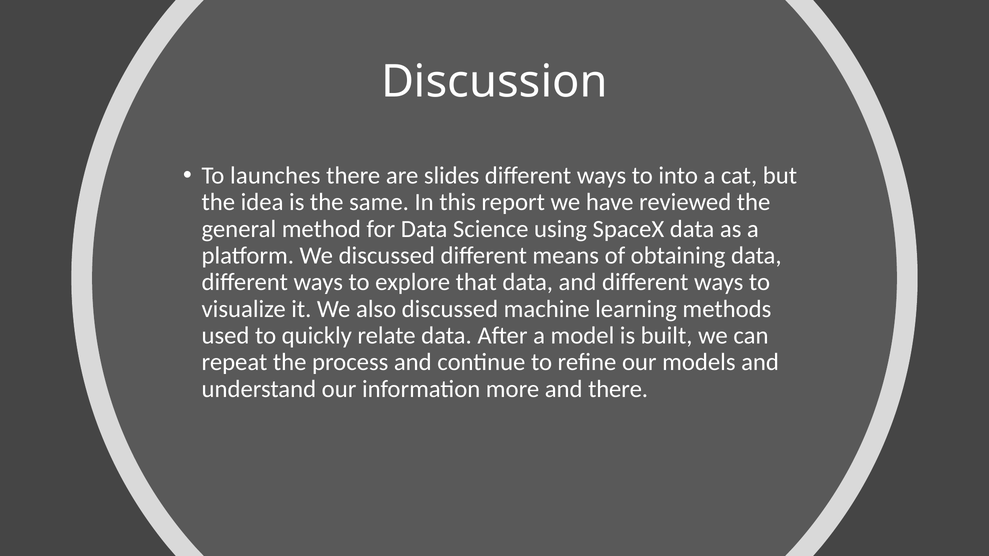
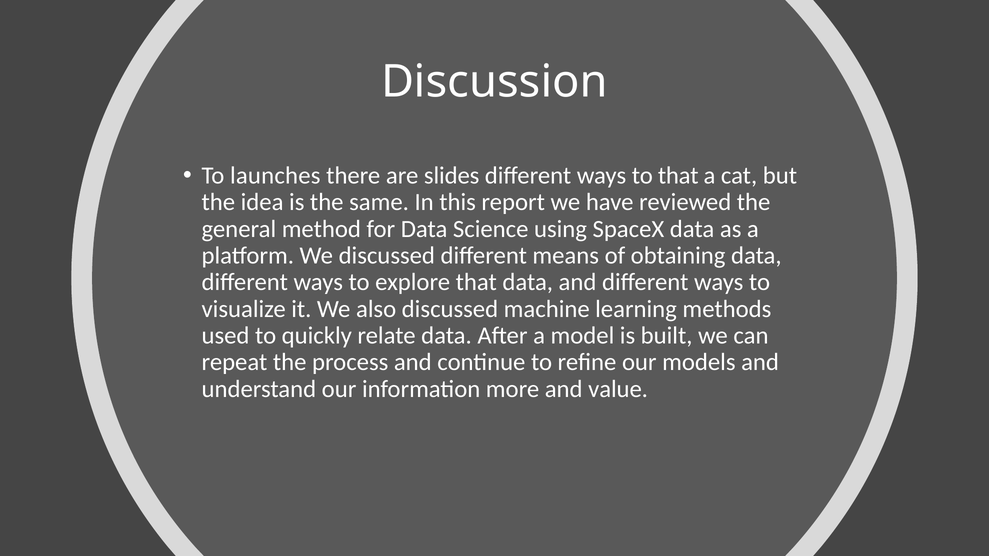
to into: into -> that (678, 176)
and there: there -> value (618, 389)
